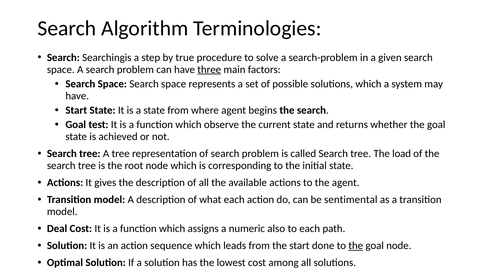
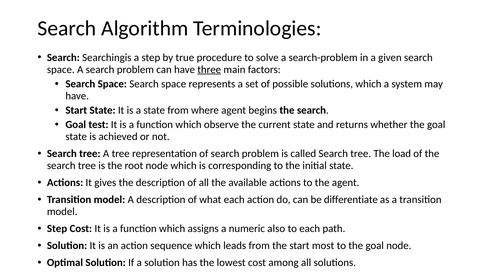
sentimental: sentimental -> differentiate (351, 200)
Deal: Deal -> Step (57, 229)
done: done -> most (323, 246)
the underline: present -> none (356, 246)
